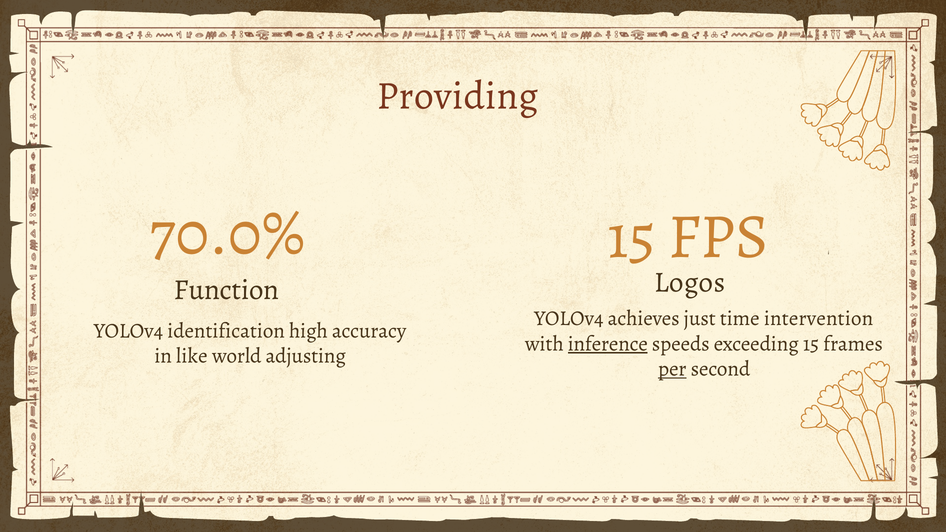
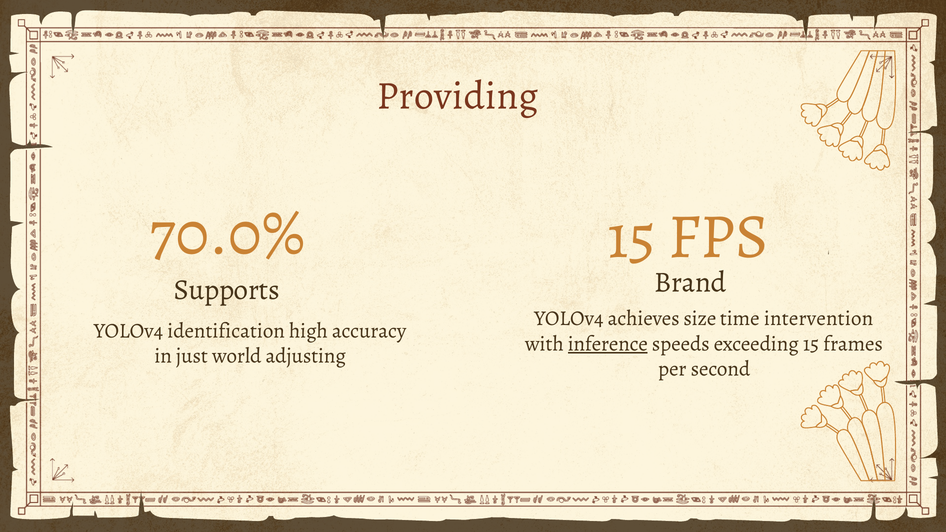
Logos: Logos -> Brand (690, 282)
Function: Function -> Supports (227, 290)
just: just -> size (700, 319)
like: like -> just (192, 356)
per underline: present -> none (672, 369)
